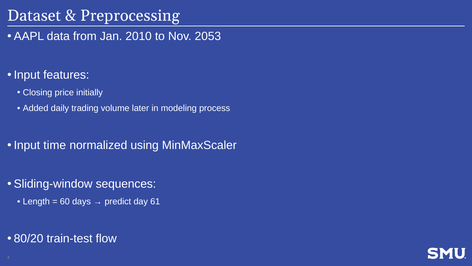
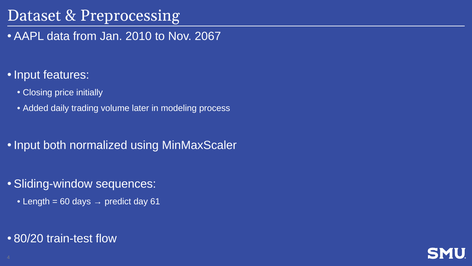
2053: 2053 -> 2067 (208, 36)
time: time -> both (55, 145)
